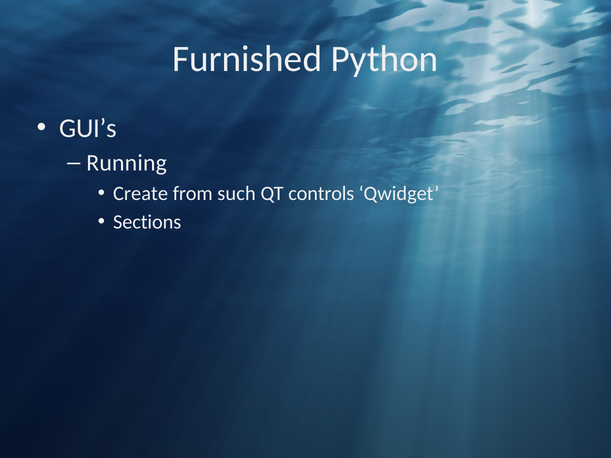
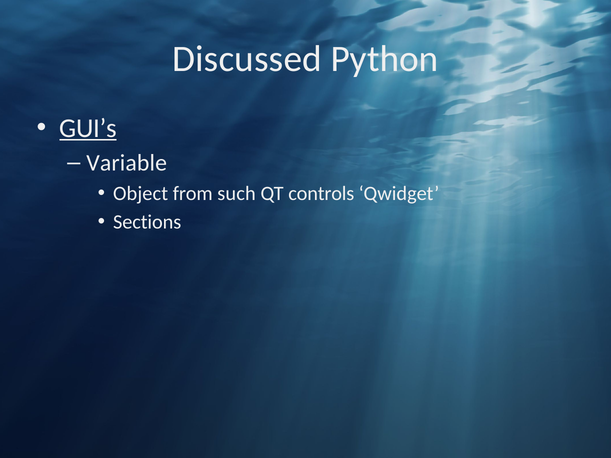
Furnished: Furnished -> Discussed (247, 59)
GUI’s underline: none -> present (88, 128)
Running: Running -> Variable (127, 163)
Create: Create -> Object (141, 194)
